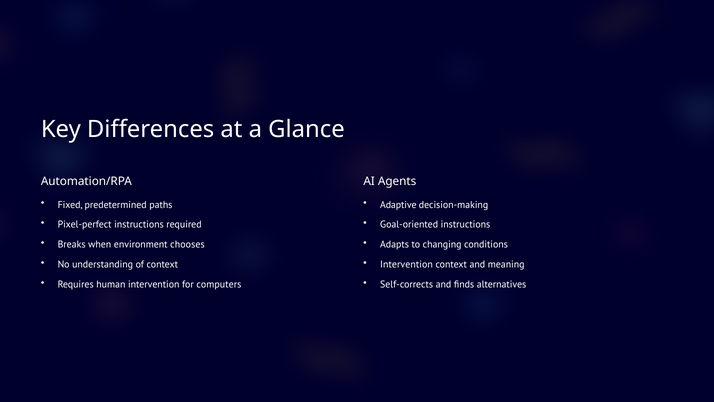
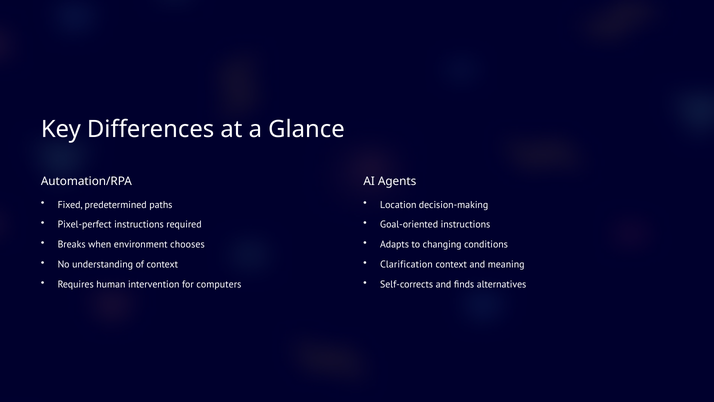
Adaptive: Adaptive -> Location (398, 205)
Intervention: Intervention -> Clarification (406, 264)
